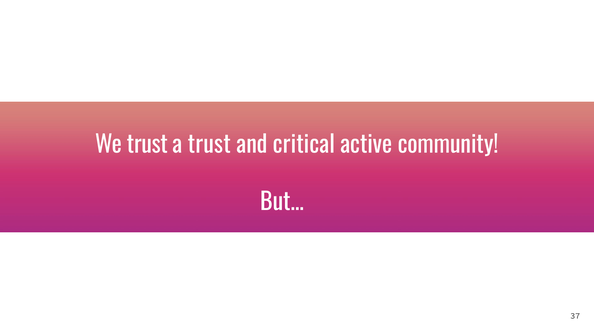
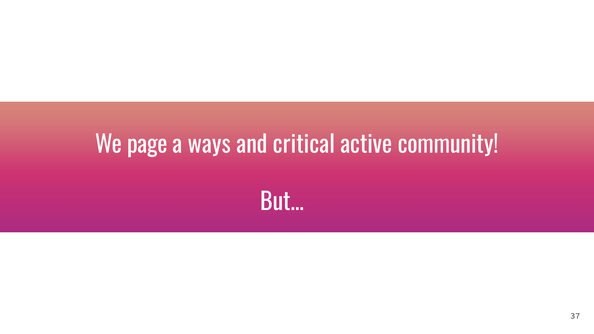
We trust: trust -> page (147, 145)
a trust: trust -> ways (209, 145)
